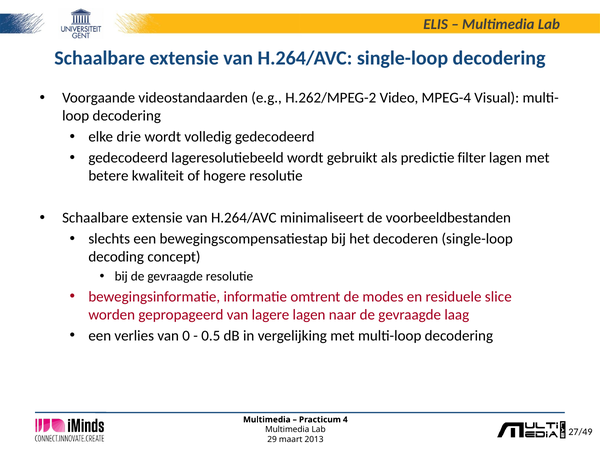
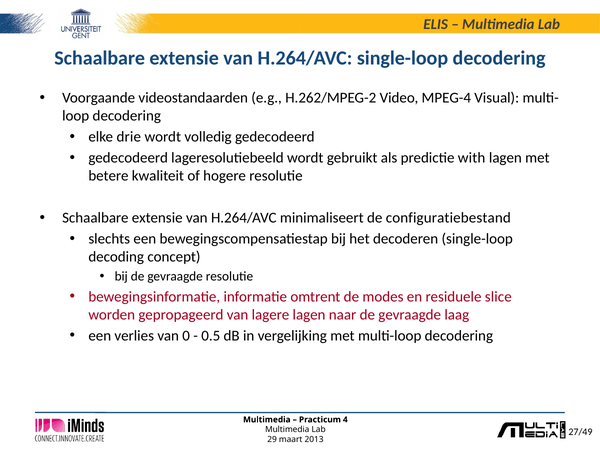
filter: filter -> with (472, 158)
voorbeeldbestanden: voorbeeldbestanden -> configuratiebestand (448, 218)
